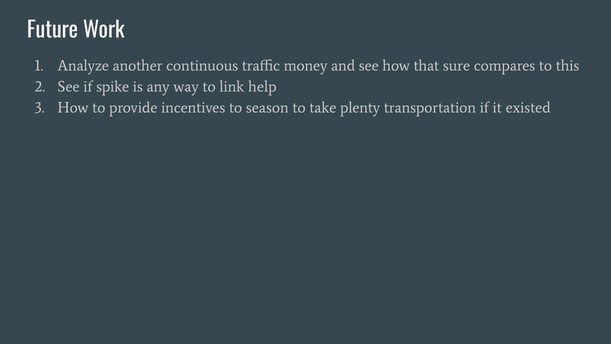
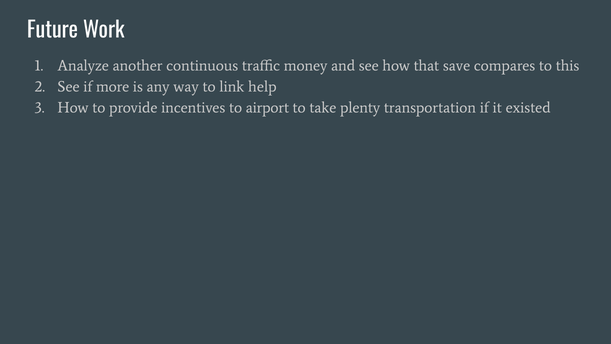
sure: sure -> save (457, 66)
spike: spike -> more (113, 87)
season: season -> airport (267, 108)
